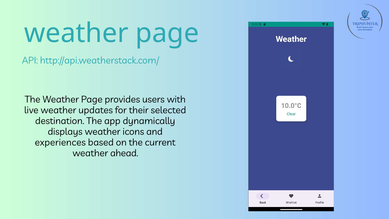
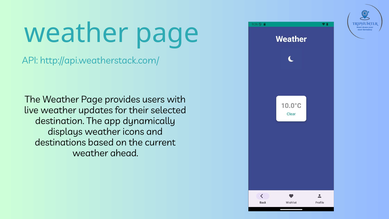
experiences: experiences -> destinations (60, 142)
